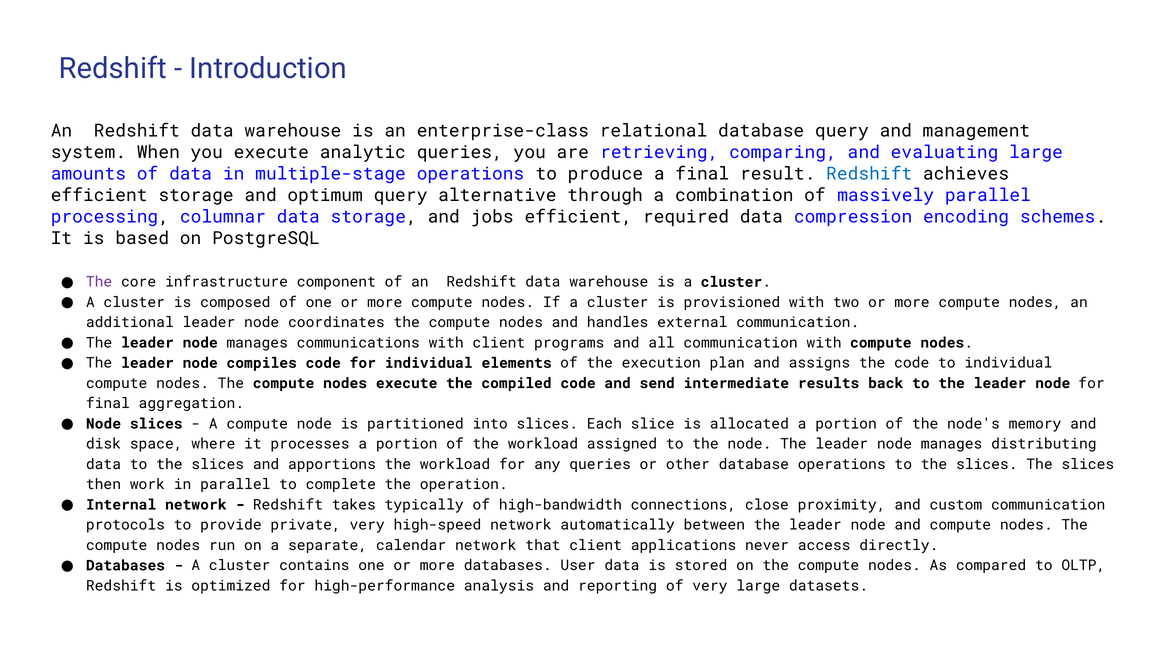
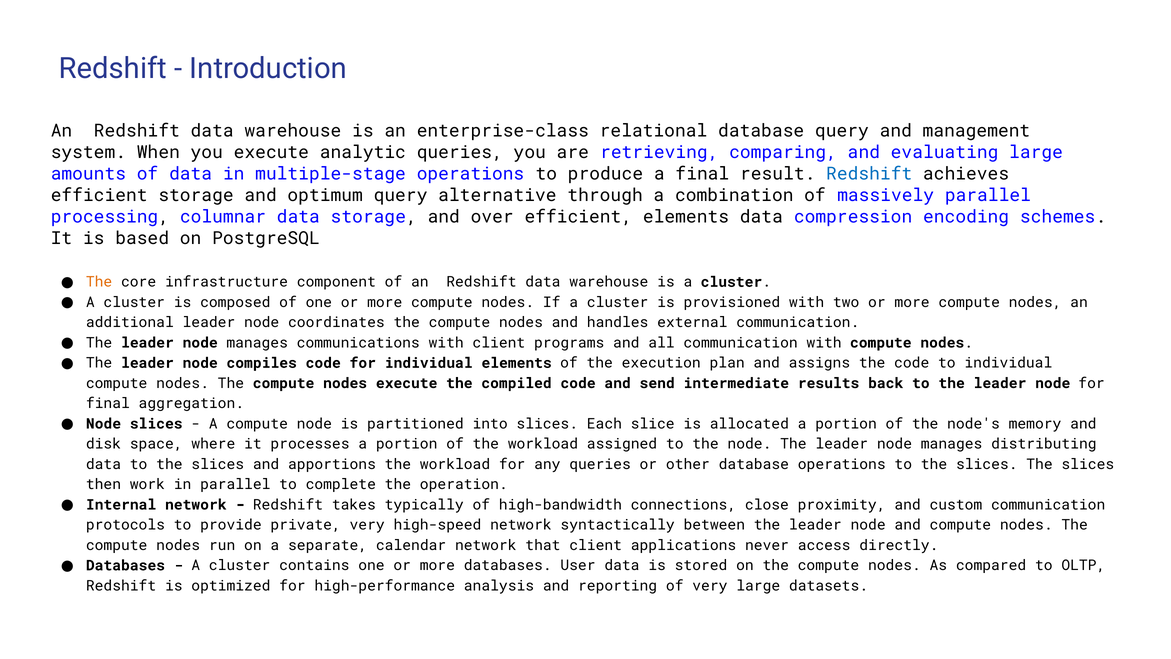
jobs: jobs -> over (492, 217)
efficient required: required -> elements (686, 217)
The colour: purple -> orange (99, 282)
automatically: automatically -> syntactically (618, 525)
